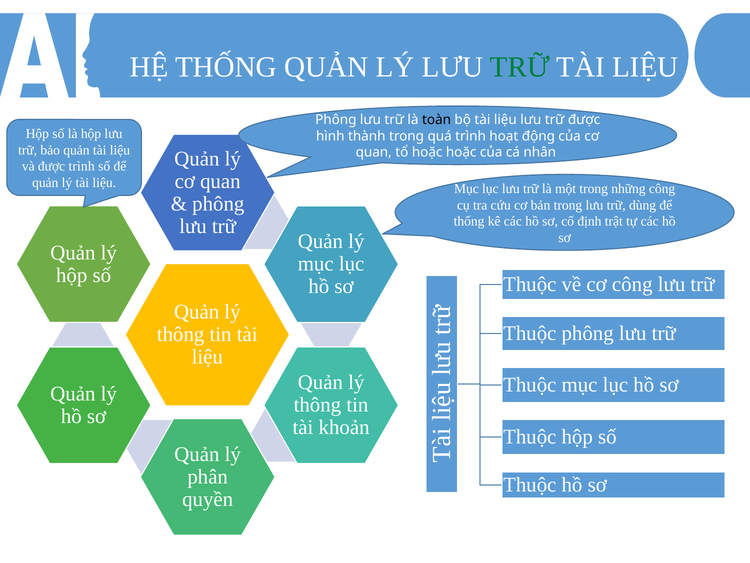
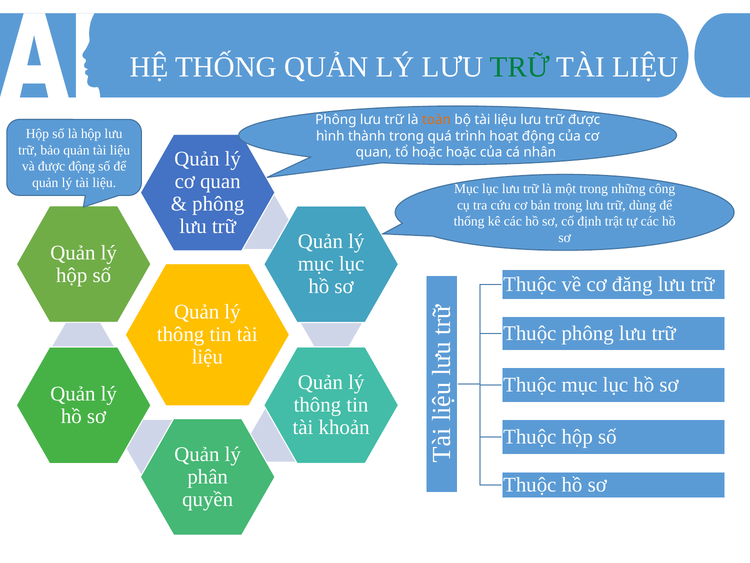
toàn colour: black -> orange (437, 120)
được trình: trình -> động (82, 166)
cơ công: công -> đăng (632, 284)
